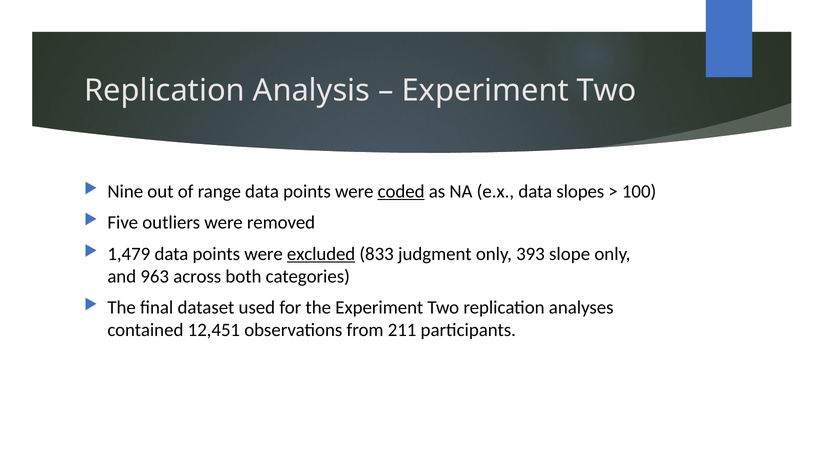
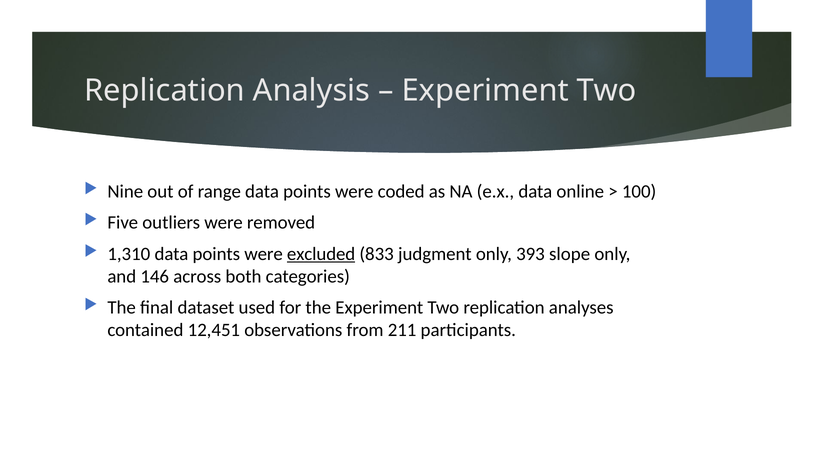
coded underline: present -> none (401, 192)
slopes: slopes -> online (580, 192)
1,479: 1,479 -> 1,310 (129, 254)
963: 963 -> 146 (155, 277)
